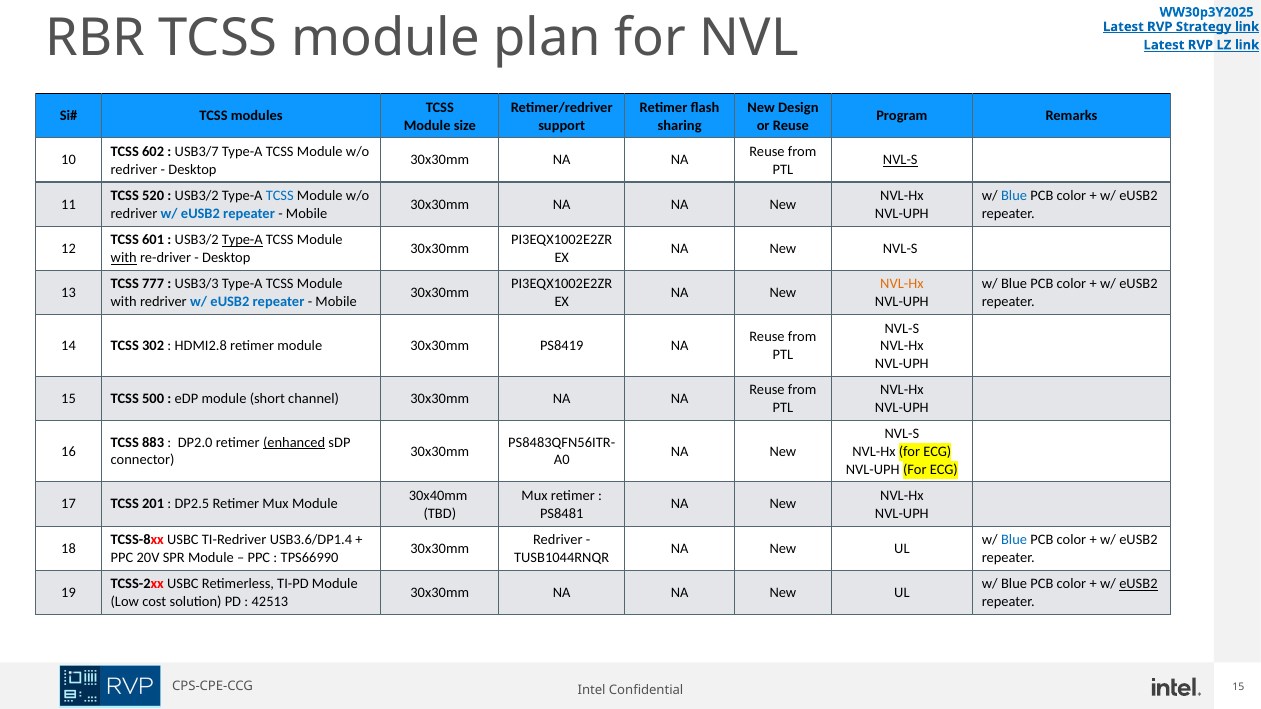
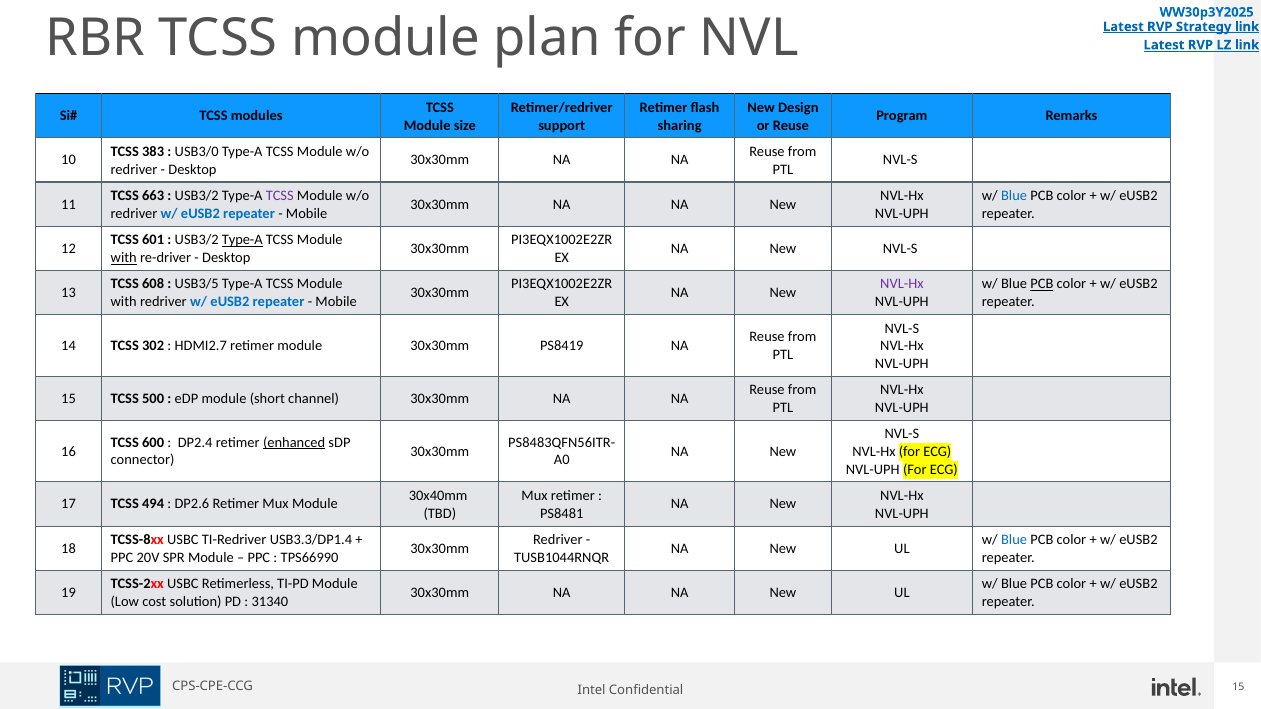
602: 602 -> 383 (153, 152)
USB3/7: USB3/7 -> USB3/0 (197, 152)
NVL-S underline: present -> none (900, 160)
520: 520 -> 663 (153, 196)
TCSS colour: blue -> purple (280, 196)
777: 777 -> 608 (153, 284)
USB3/3: USB3/3 -> USB3/5 (197, 284)
NVL-Hx colour: orange -> purple (902, 284)
PCB underline: none -> present (1042, 284)
HDMI2.8: HDMI2.8 -> HDMI2.7 (201, 346)
883: 883 -> 600 (153, 443)
DP2.0: DP2.0 -> DP2.4 (195, 443)
201: 201 -> 494 (153, 504)
DP2.5: DP2.5 -> DP2.6 (192, 504)
USB3.6/DP1.4: USB3.6/DP1.4 -> USB3.3/DP1.4 (311, 540)
eUSB2 underline: present -> none (1138, 584)
42513: 42513 -> 31340 (270, 602)
